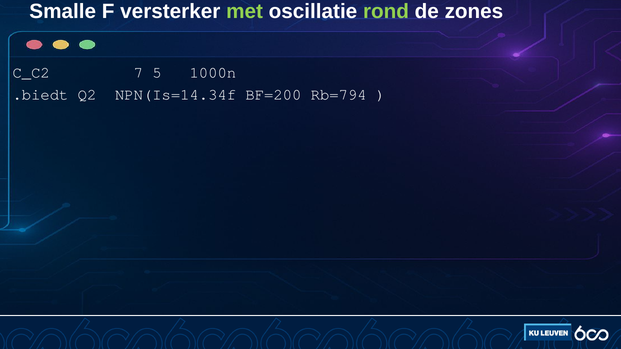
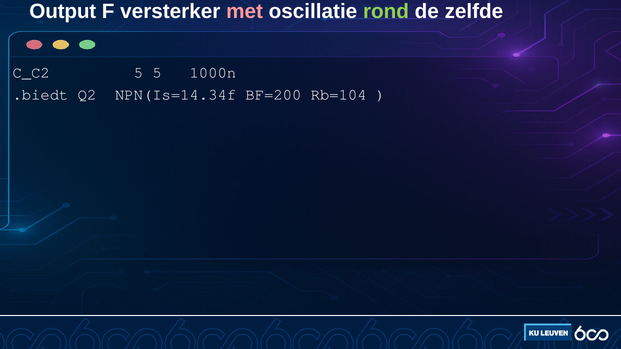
Smalle: Smalle -> Output (63, 11)
met colour: light green -> pink (245, 11)
zones: zones -> zelfde (474, 11)
C_C2 7: 7 -> 5 (138, 73)
Rb=794: Rb=794 -> Rb=104 (339, 95)
